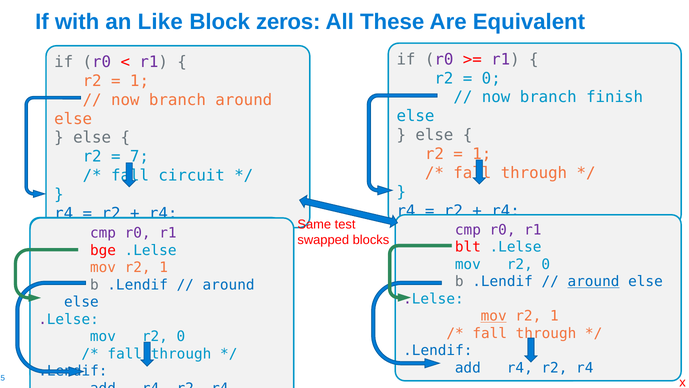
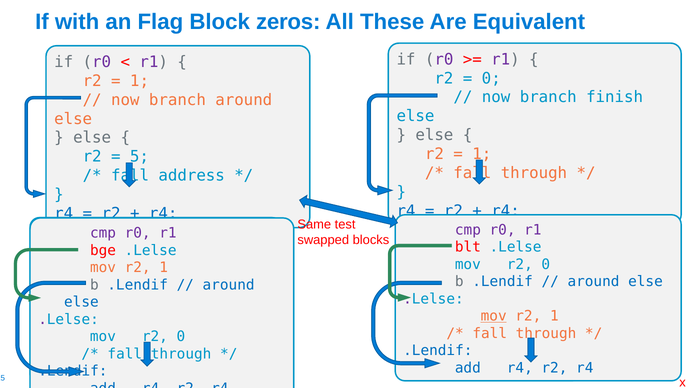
Like: Like -> Flag (160, 22)
7: 7 -> 5 (139, 157)
circuit: circuit -> address (192, 175)
around underline: present -> none (593, 281)
